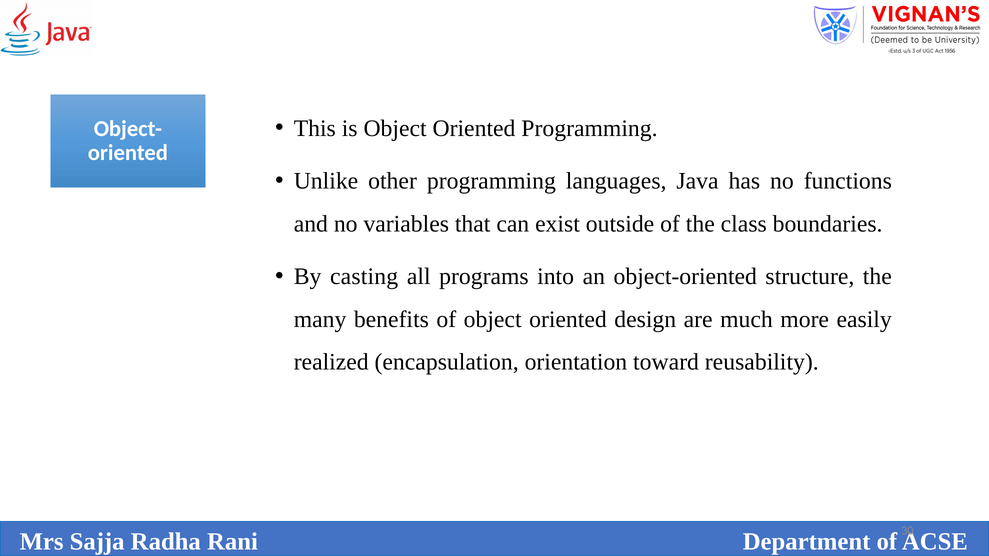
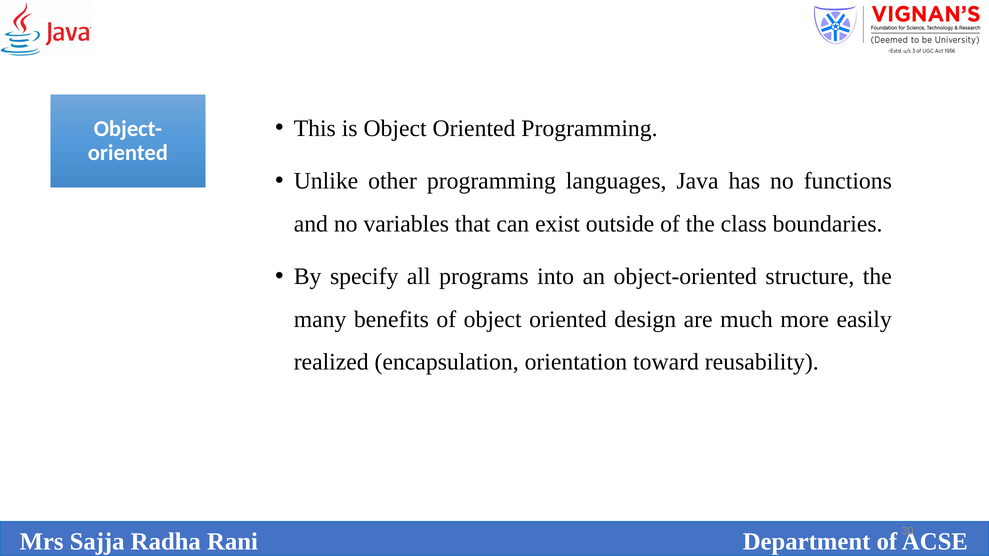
casting: casting -> specify (364, 277)
